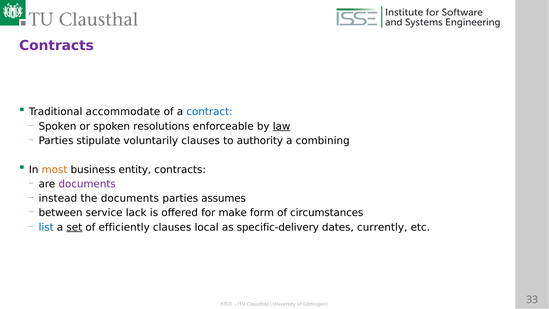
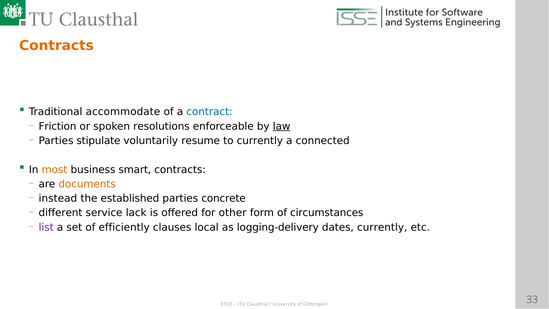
Contracts colour: purple -> orange (56, 46)
Spoken: Spoken -> Friction (57, 126)
voluntarily clauses: clauses -> resume (201, 141)
to authority: authority -> currently (260, 141)
combining: combining -> connected (323, 141)
entity: entity -> smart (135, 170)
documents colour: purple -> orange (87, 184)
the documents: documents -> established (130, 198)
assumes: assumes -> concrete (224, 198)
between: between -> different (61, 213)
make: make -> other (233, 213)
list colour: blue -> purple (46, 227)
set underline: present -> none (74, 227)
specific-delivery: specific-delivery -> logging-delivery (278, 227)
